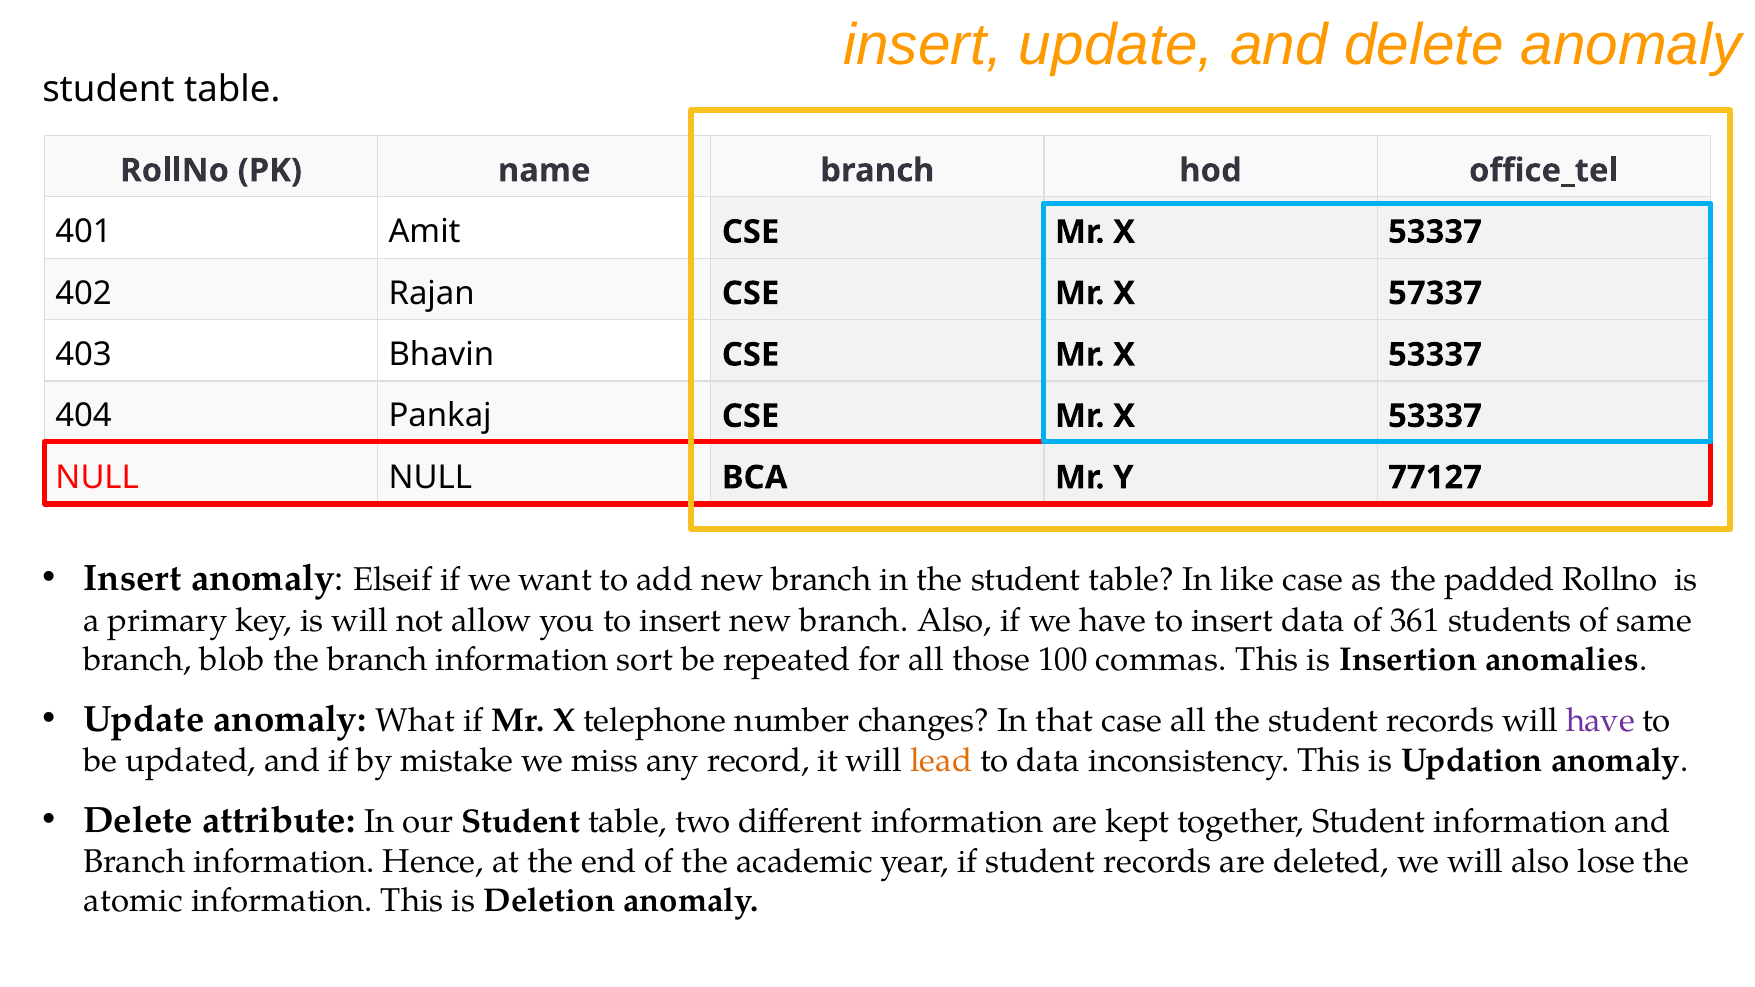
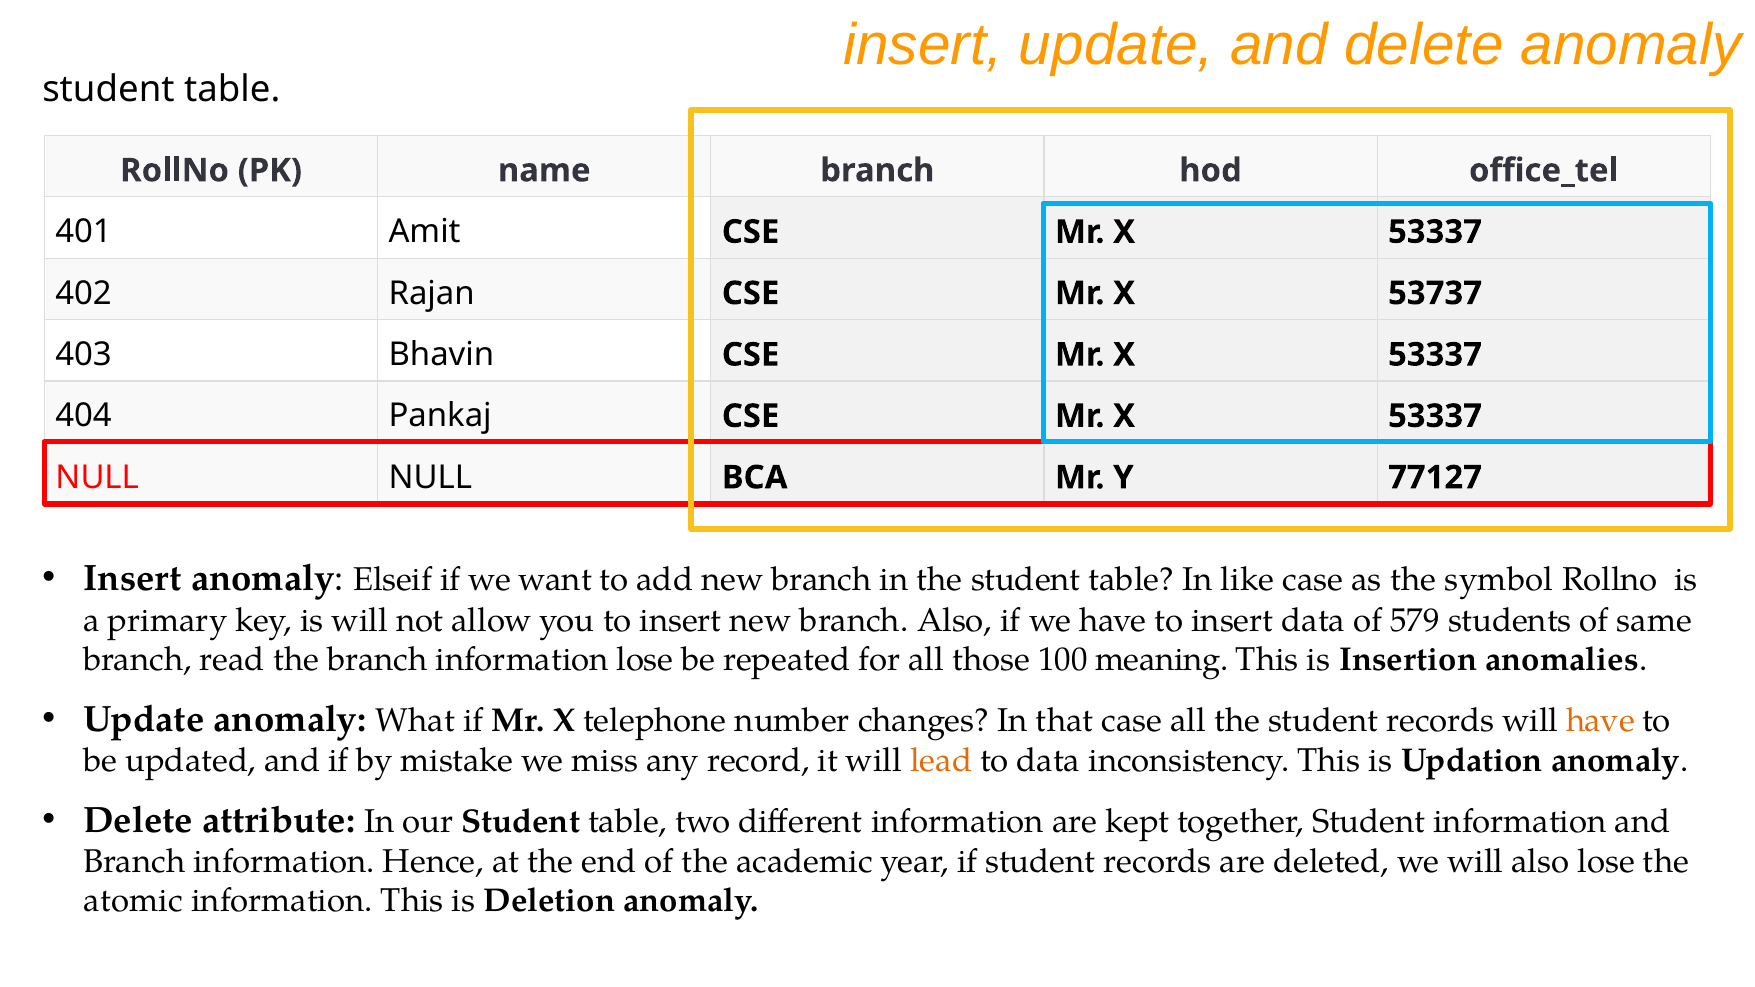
57337: 57337 -> 53737 (1435, 293)
padded: padded -> symbol (1499, 580)
361: 361 -> 579 (1415, 620)
blob: blob -> read (232, 660)
information sort: sort -> lose (645, 660)
commas: commas -> meaning (1162, 660)
have colour: purple -> orange (1601, 720)
